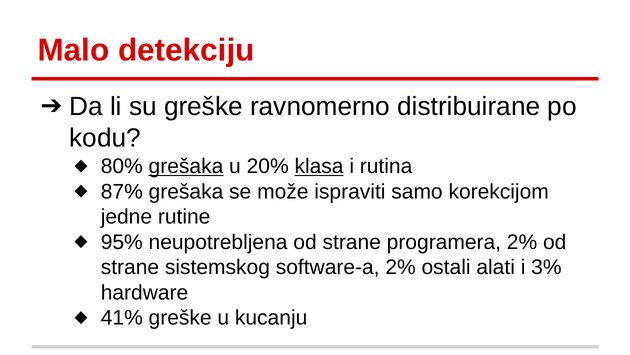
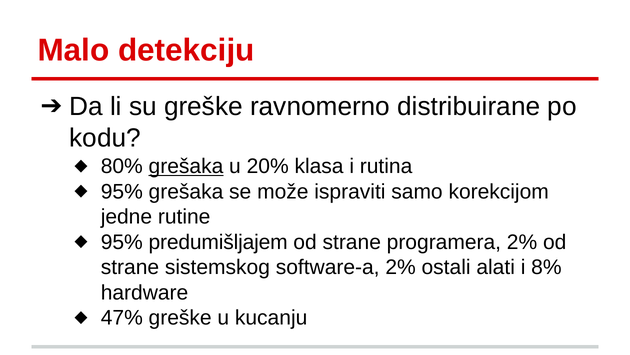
klasa underline: present -> none (319, 166)
87%: 87% -> 95% (122, 191)
neupotrebljena: neupotrebljena -> predumišljajem (218, 242)
3%: 3% -> 8% (546, 267)
41%: 41% -> 47% (122, 317)
